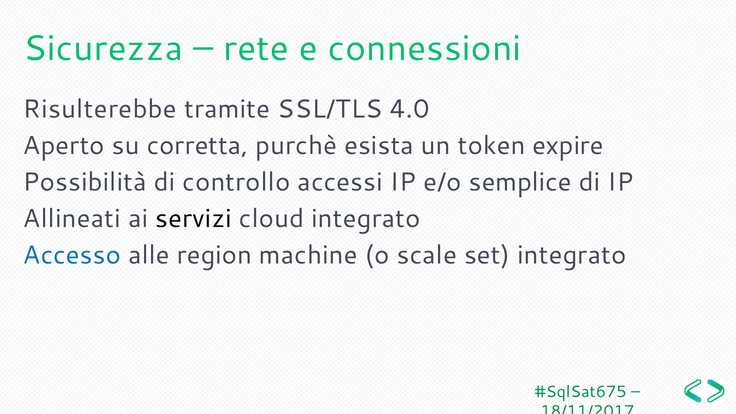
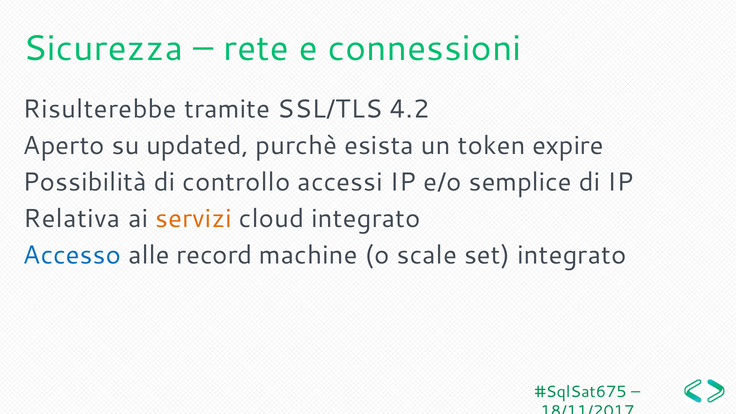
4.0: 4.0 -> 4.2 (410, 109)
corretta: corretta -> updated (198, 146)
Allineati: Allineati -> Relativa (72, 219)
servizi colour: black -> orange (194, 219)
region: region -> record (215, 255)
